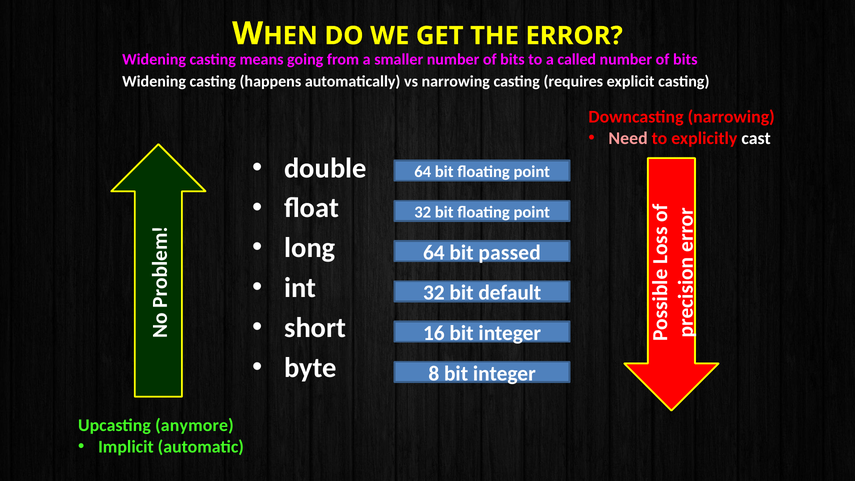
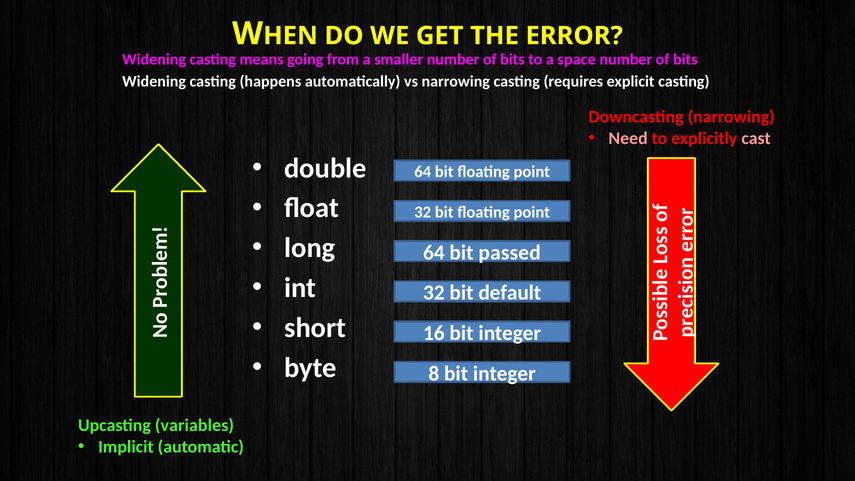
called: called -> space (577, 60)
cast colour: white -> pink (756, 138)
anymore: anymore -> variables (194, 426)
